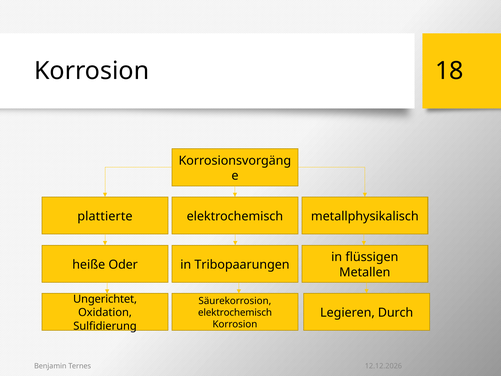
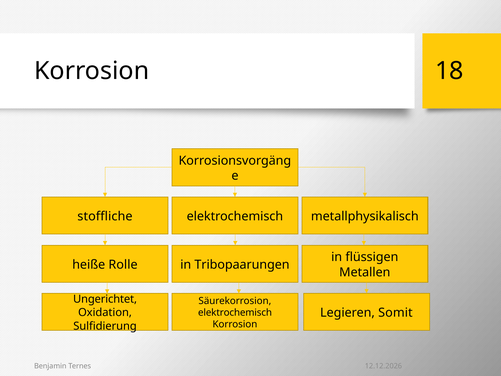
plattierte: plattierte -> stoffliche (105, 216)
Oder: Oder -> Rolle (123, 265)
Durch: Durch -> Somit (395, 313)
